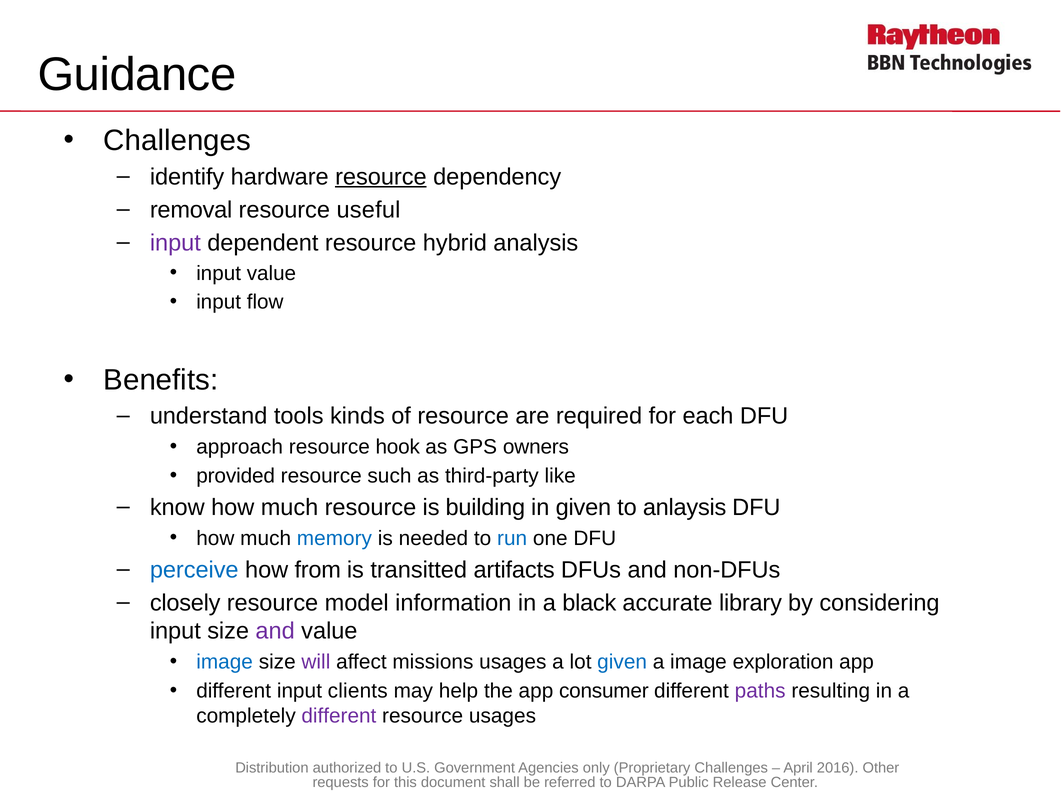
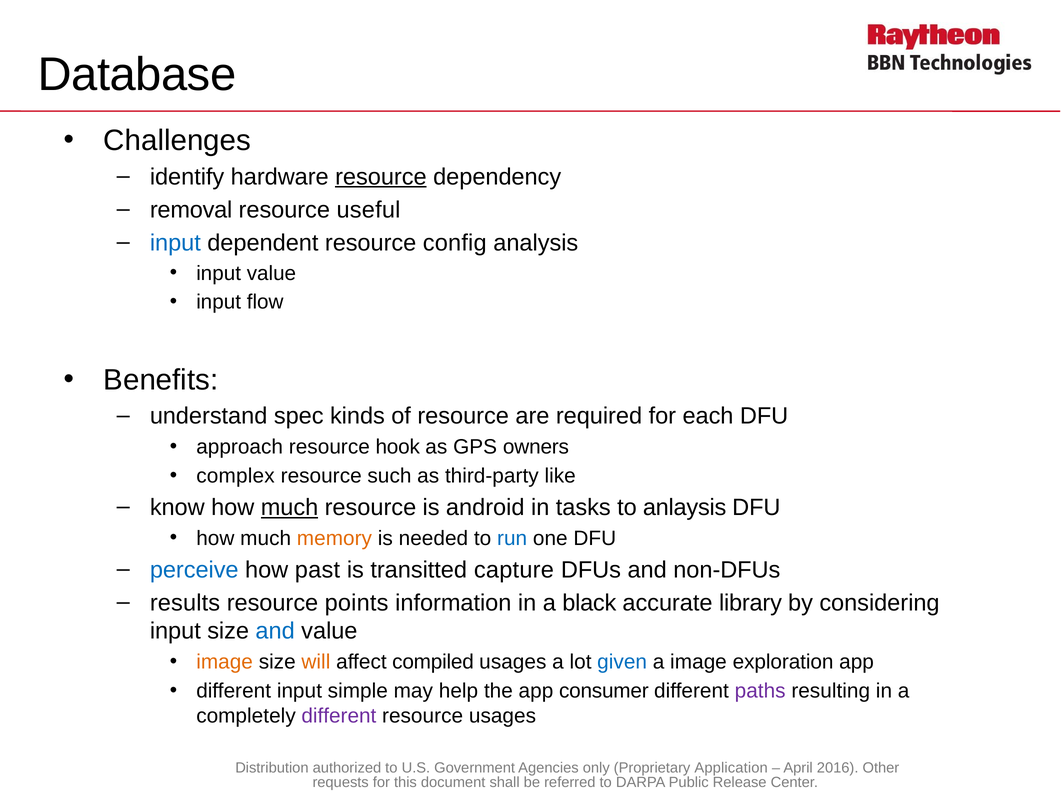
Guidance: Guidance -> Database (137, 75)
input colour: purple -> blue (175, 243)
hybrid: hybrid -> config (455, 243)
tools: tools -> spec (299, 416)
provided: provided -> complex (235, 476)
much underline: none -> present (290, 507)
building: building -> android (485, 507)
in given: given -> tasks (583, 507)
memory colour: blue -> orange (334, 538)
from: from -> past (317, 570)
artifacts: artifacts -> capture (514, 570)
closely: closely -> results (185, 603)
model: model -> points (357, 603)
and colour: purple -> blue (275, 631)
image colour: blue -> orange (225, 662)
will colour: purple -> orange (316, 662)
missions: missions -> compiled (433, 662)
clients: clients -> simple (358, 691)
Challenges: Challenges -> Application (731, 768)
